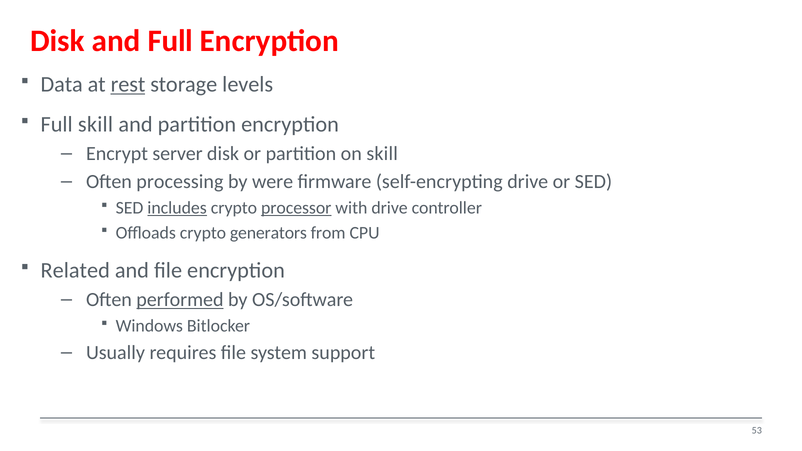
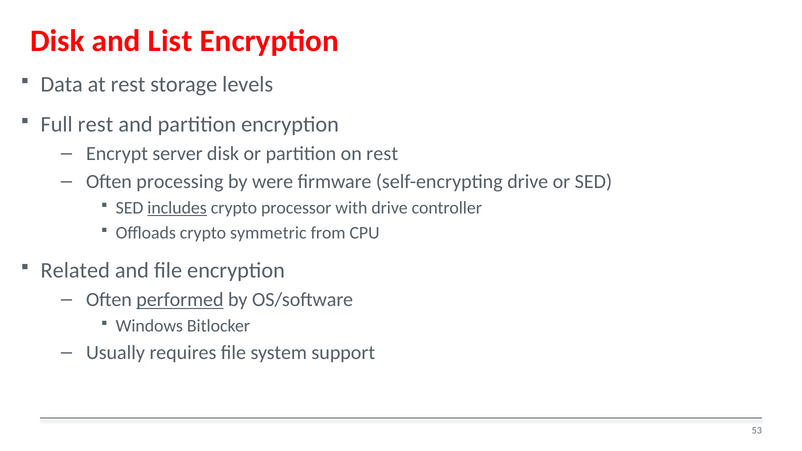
and Full: Full -> List (170, 41)
rest underline: present -> none (128, 84)
Full skill: skill -> rest (96, 125)
on skill: skill -> rest (382, 154)
processor underline: present -> none (296, 208)
generators: generators -> symmetric (268, 233)
